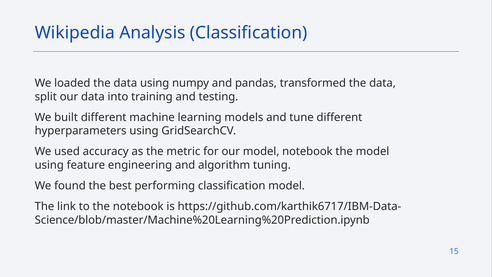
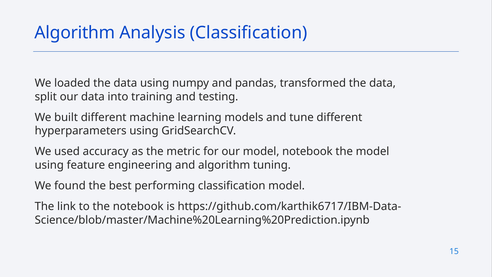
Wikipedia: Wikipedia -> Algorithm (75, 33)
